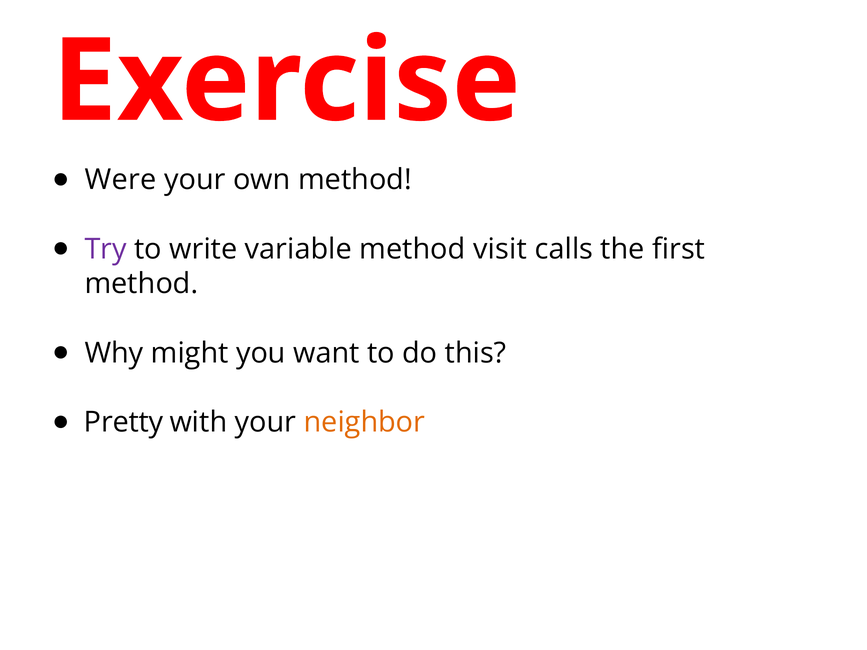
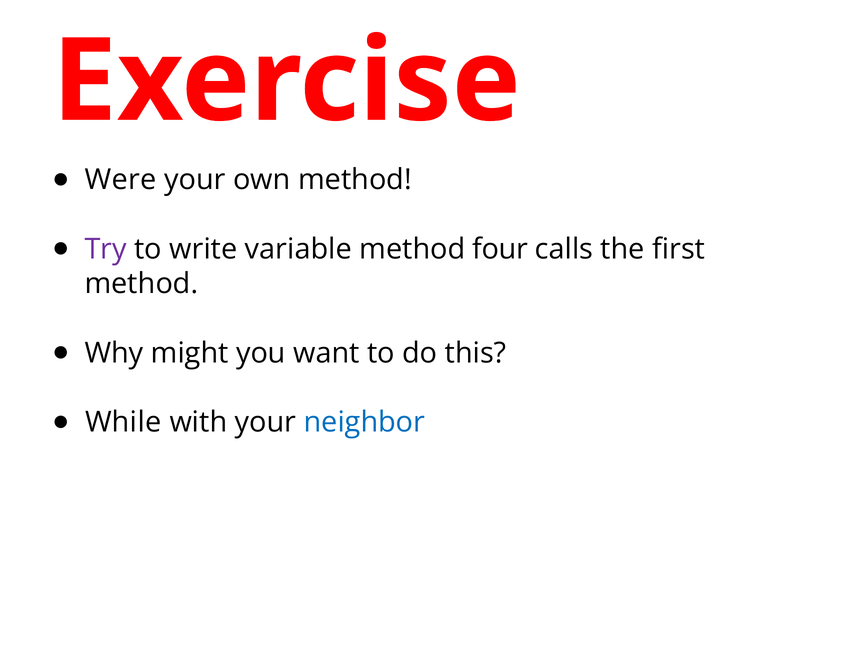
visit: visit -> four (500, 249)
Pretty: Pretty -> While (123, 423)
neighbor colour: orange -> blue (364, 423)
